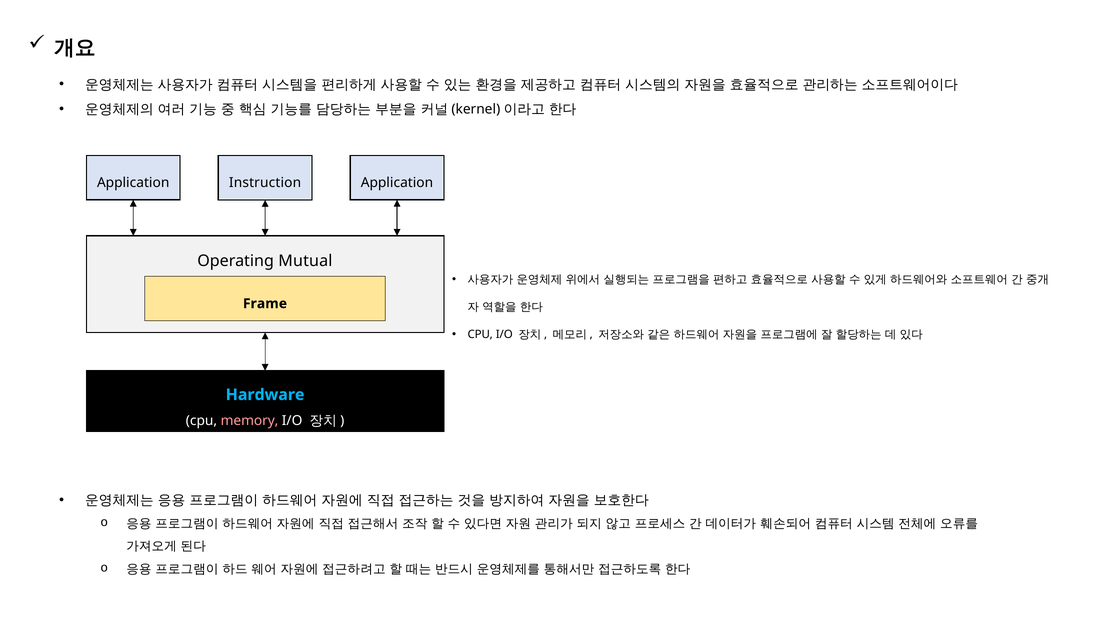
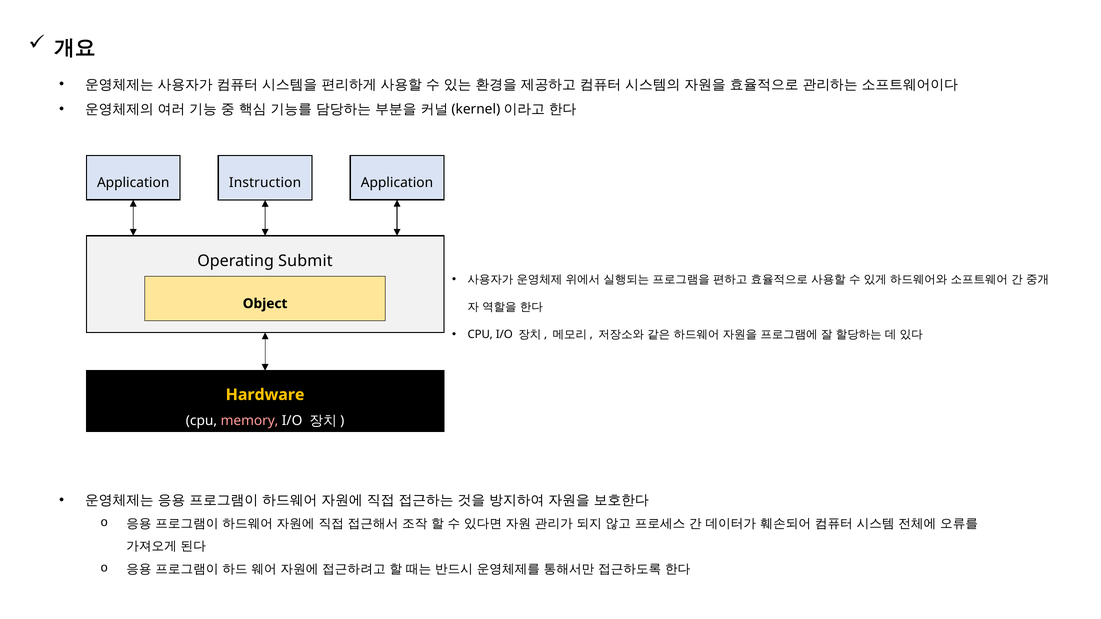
Mutual: Mutual -> Submit (305, 261)
Frame: Frame -> Object (265, 304)
Hardware colour: light blue -> yellow (265, 395)
